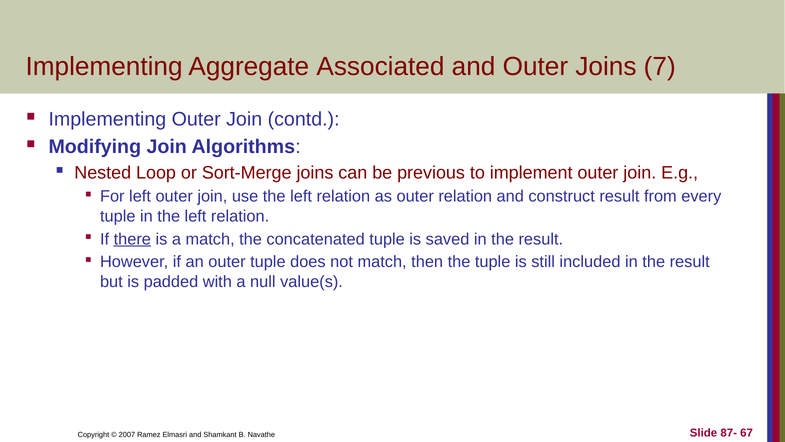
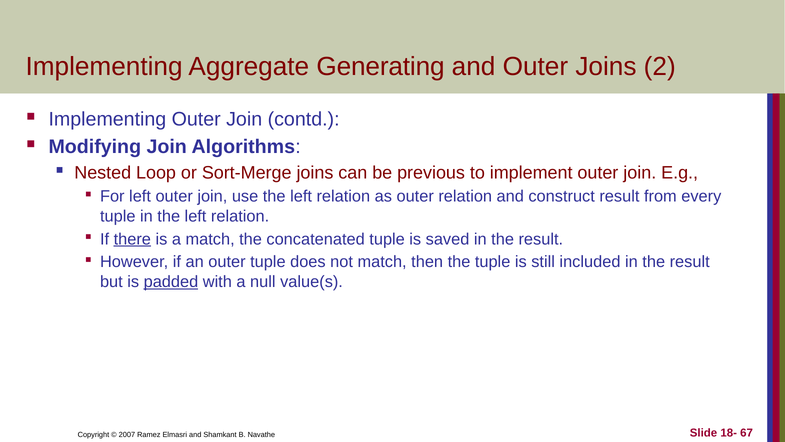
Associated: Associated -> Generating (381, 67)
7: 7 -> 2 (660, 67)
padded underline: none -> present (171, 281)
87-: 87- -> 18- (729, 433)
